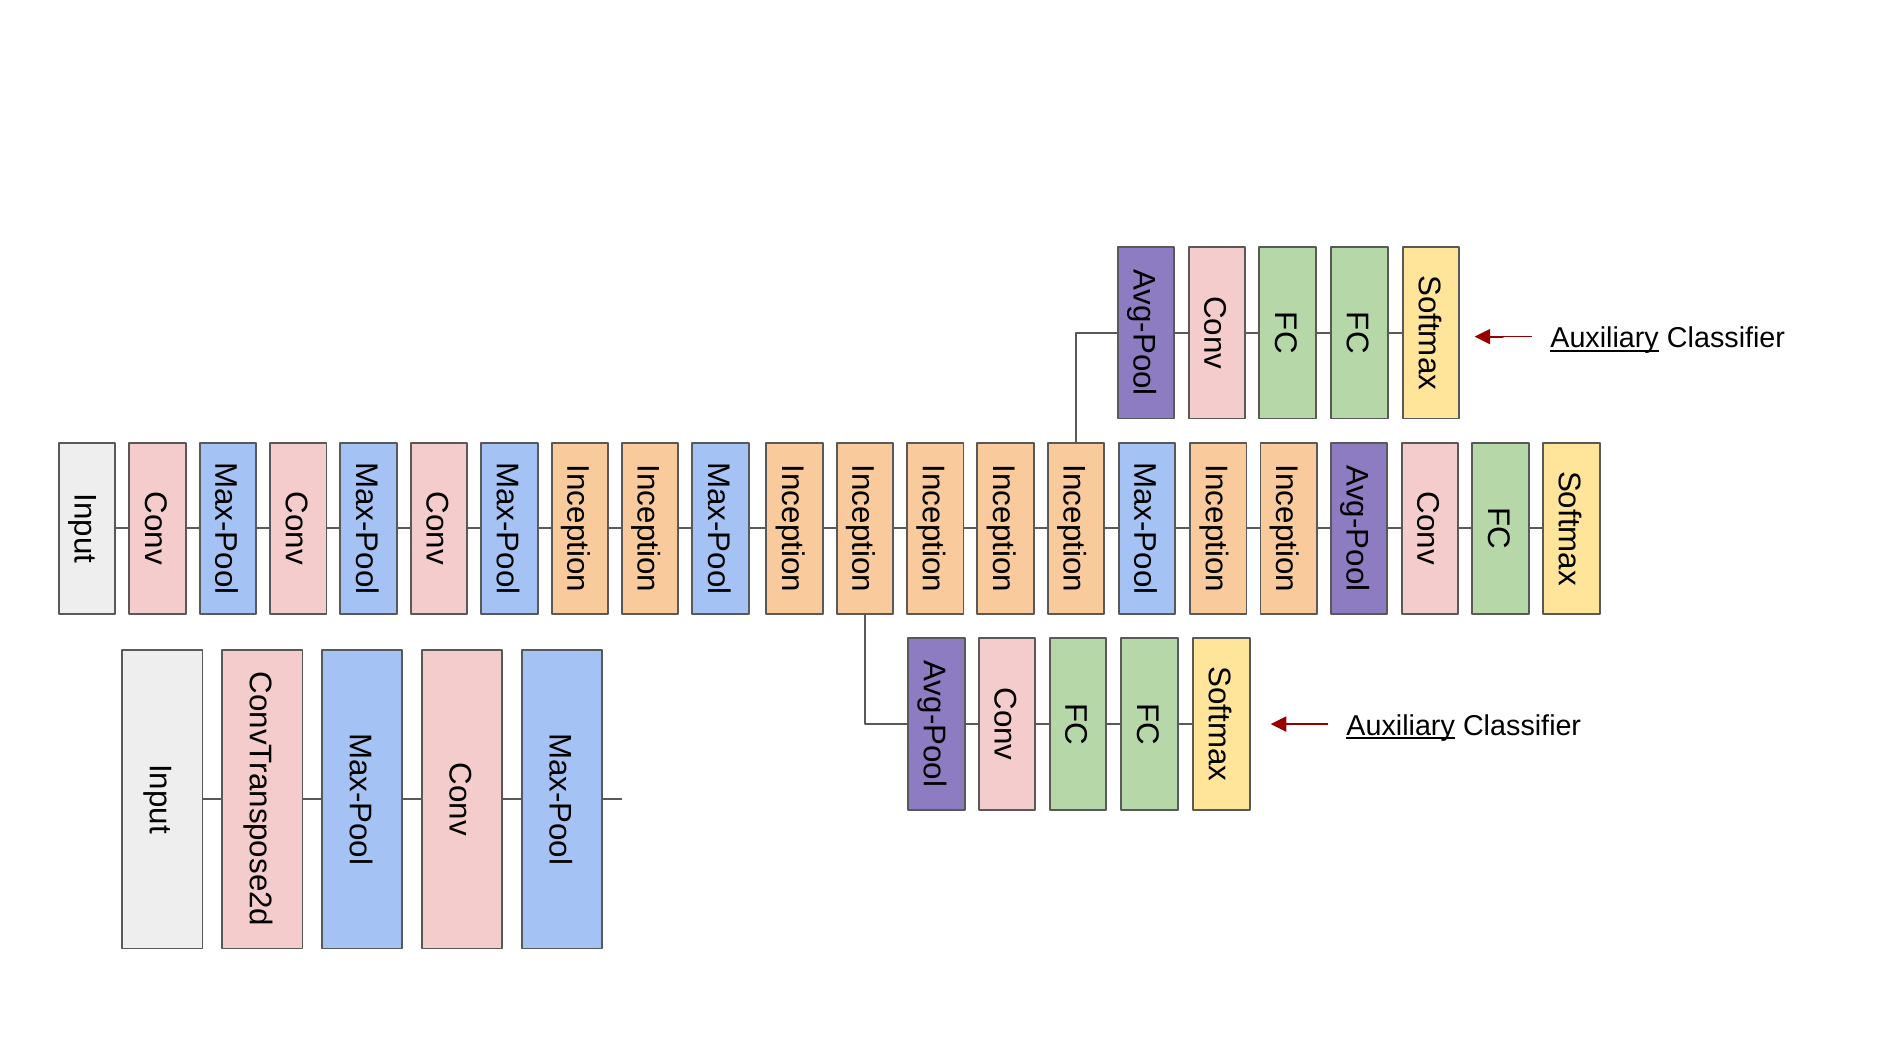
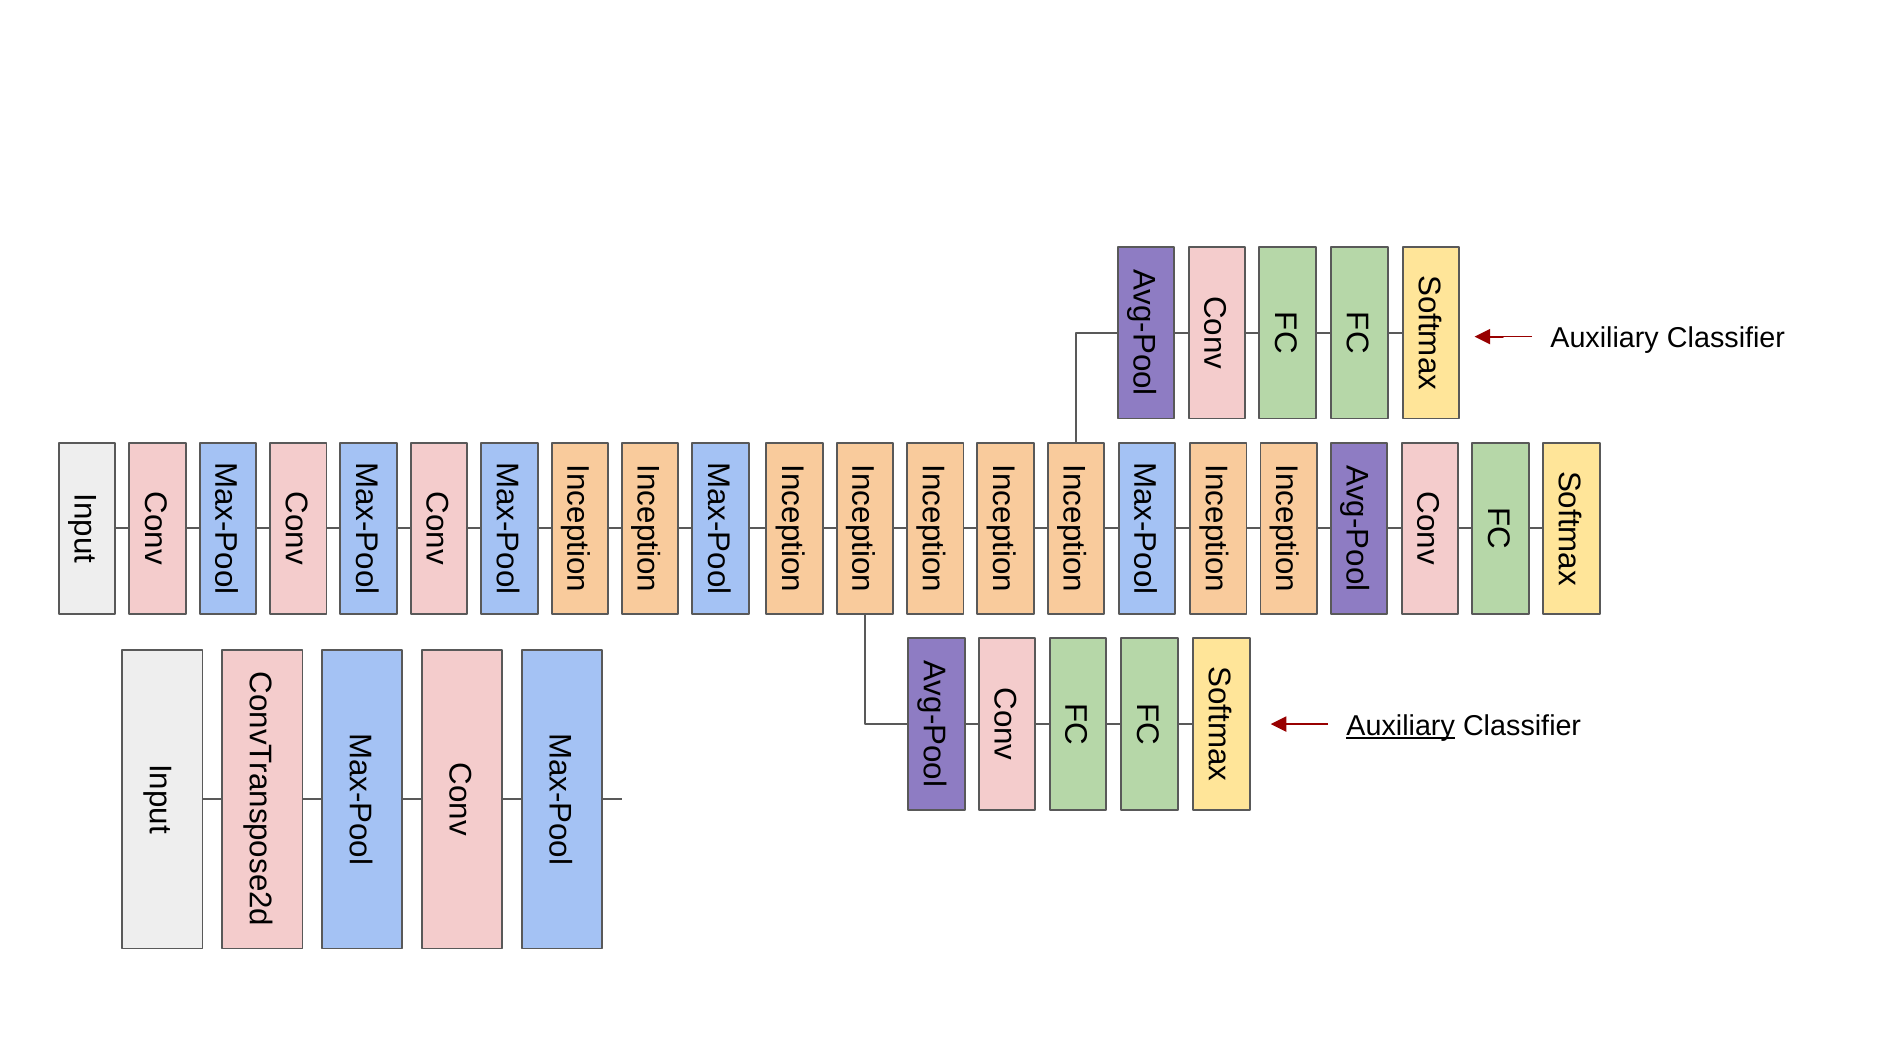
Auxiliary underline: present -> none (1605, 338)
